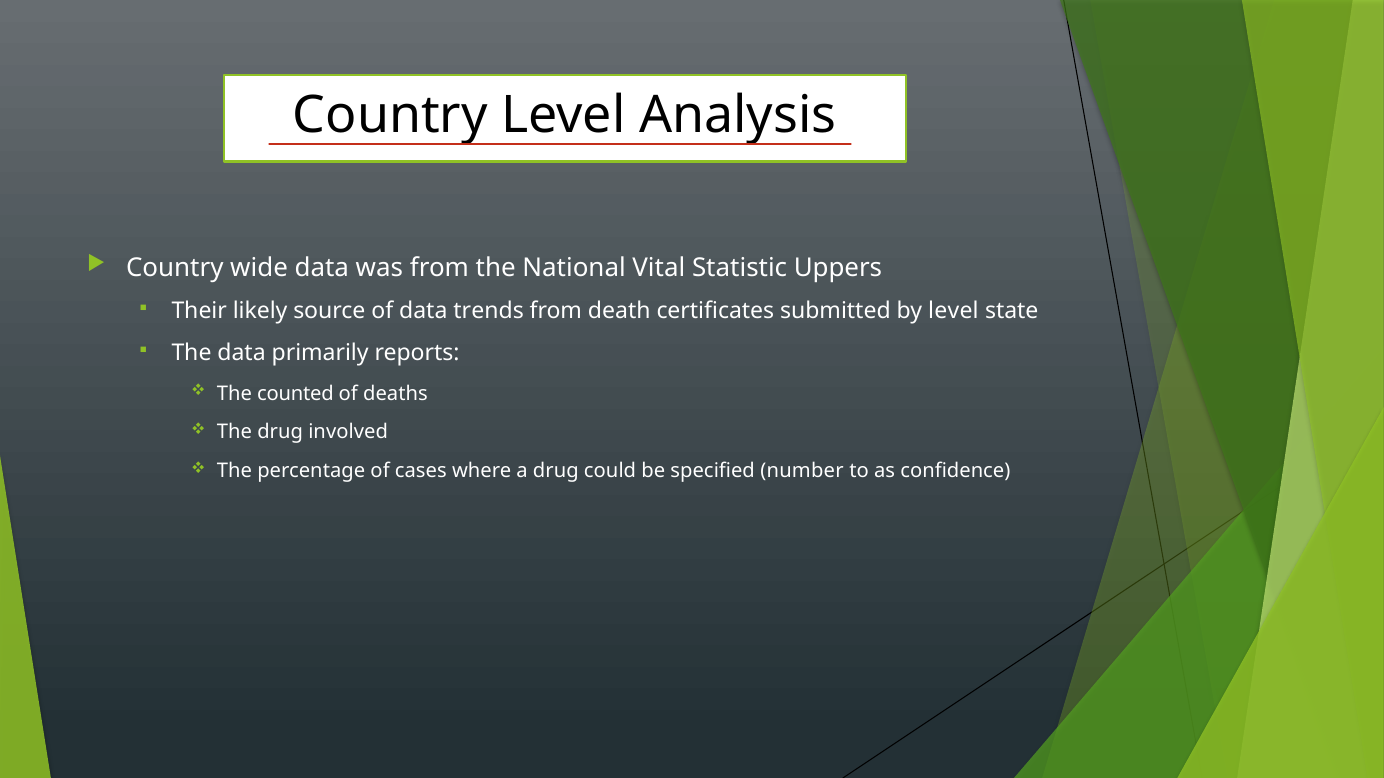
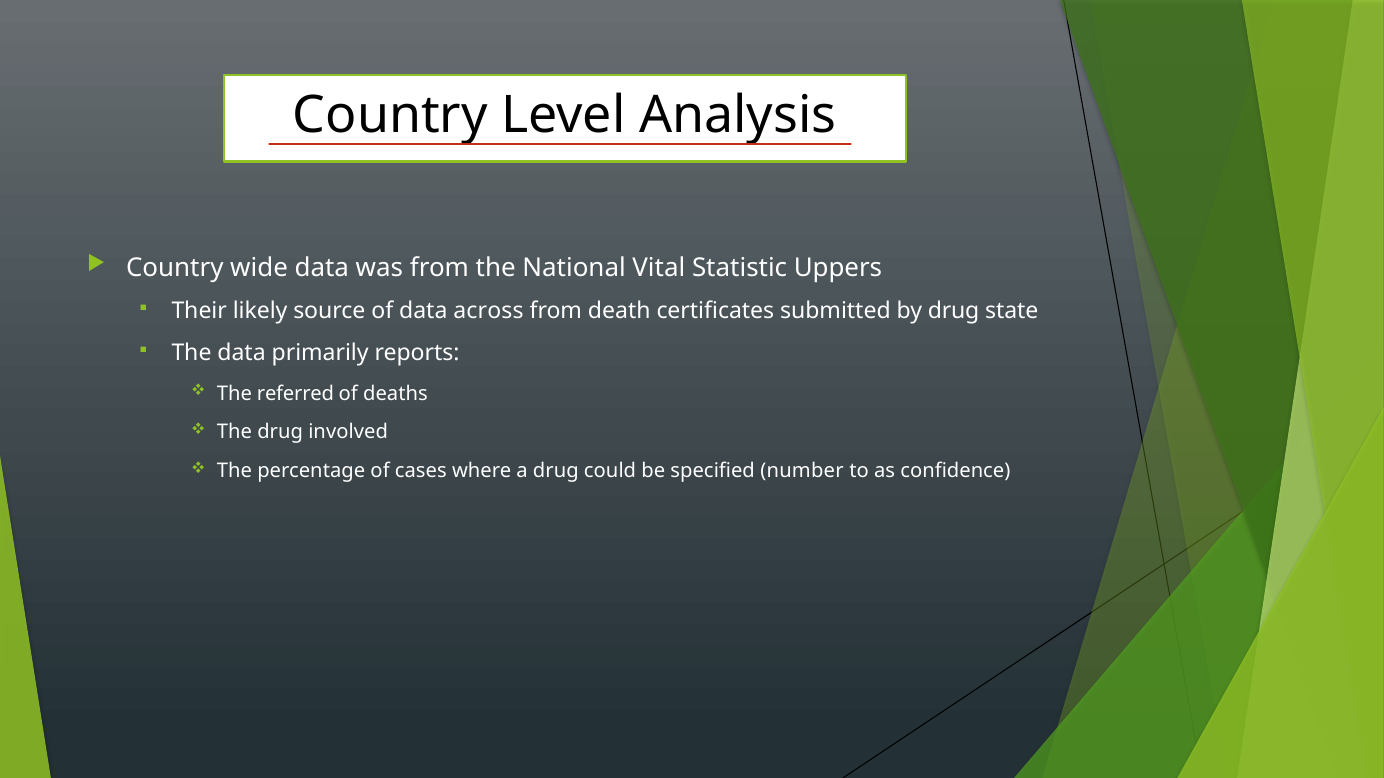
trends: trends -> across (489, 311)
by level: level -> drug (954, 311)
counted: counted -> referred (295, 394)
